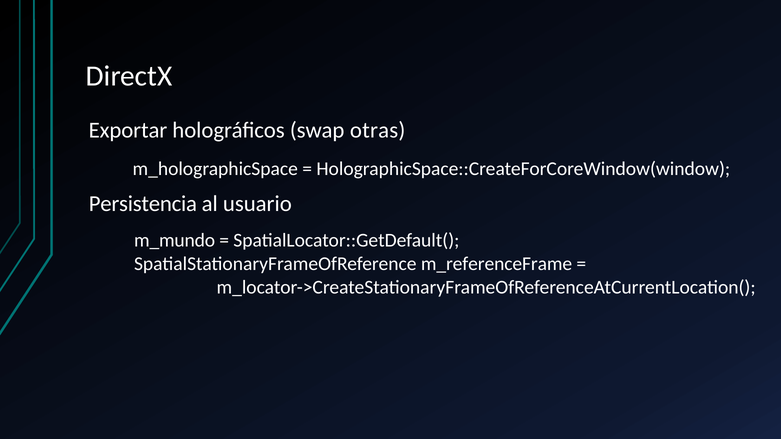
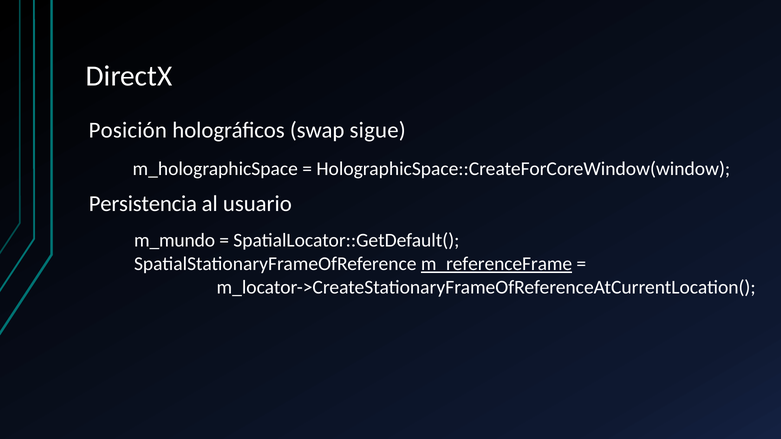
Exportar: Exportar -> Posición (128, 130)
otras: otras -> sigue (378, 130)
m_referenceFrame underline: none -> present (497, 264)
